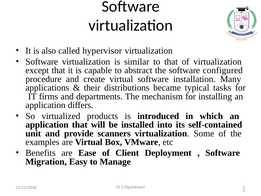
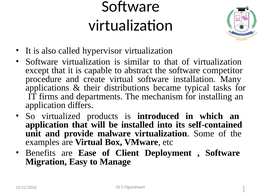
configured: configured -> competitor (223, 70)
scanners: scanners -> malware (114, 133)
